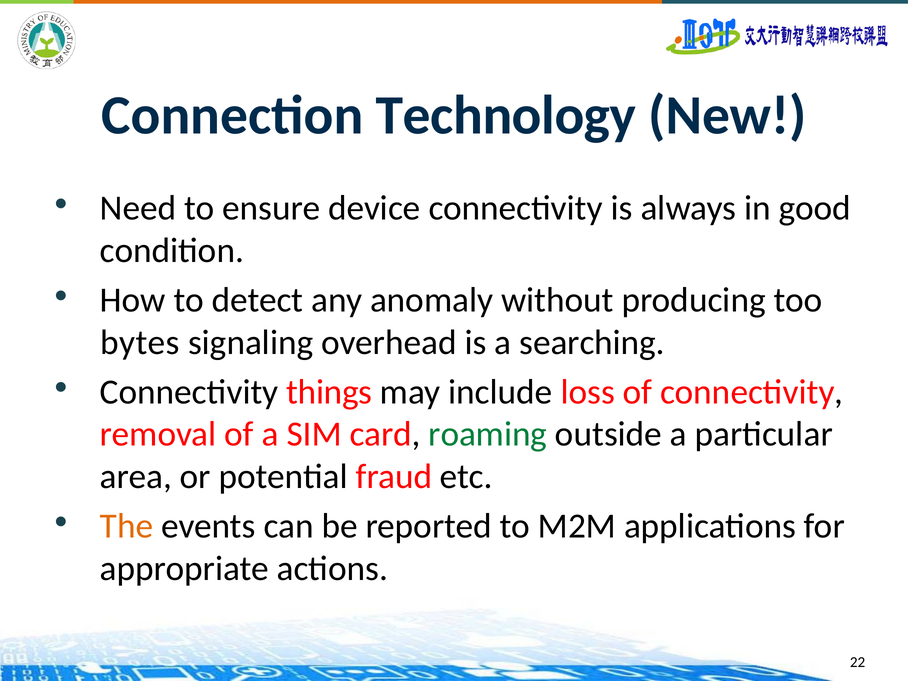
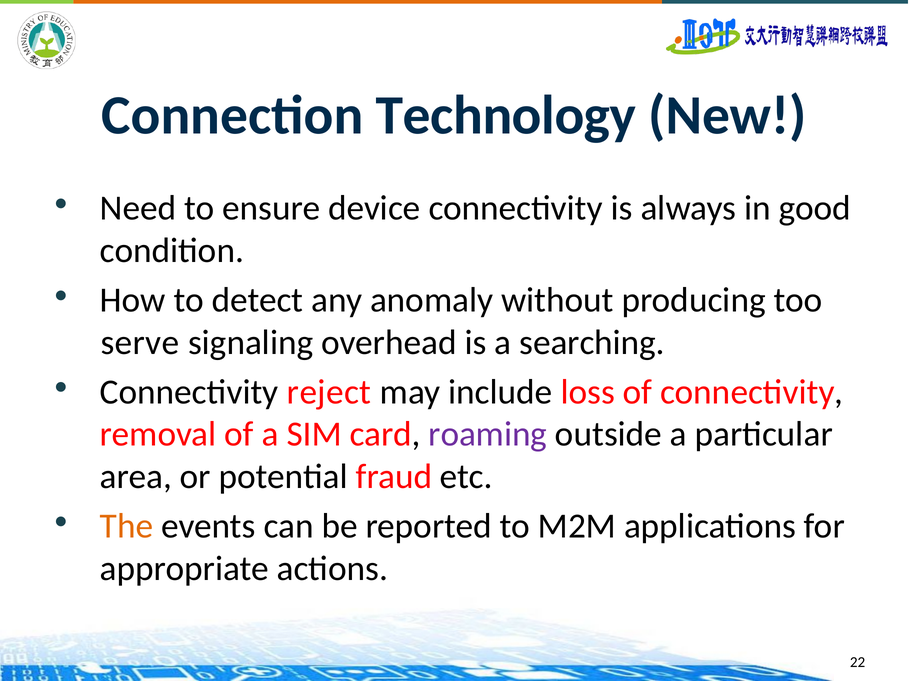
bytes: bytes -> serve (140, 343)
things: things -> reject (329, 392)
roaming colour: green -> purple (488, 435)
